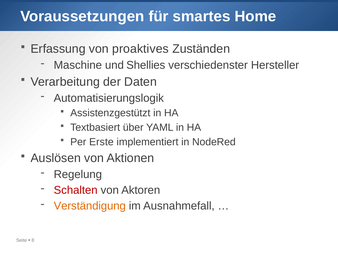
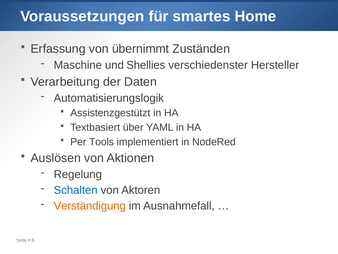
proaktives: proaktives -> übernimmt (141, 49)
Erste: Erste -> Tools (102, 142)
Schalten colour: red -> blue (76, 190)
